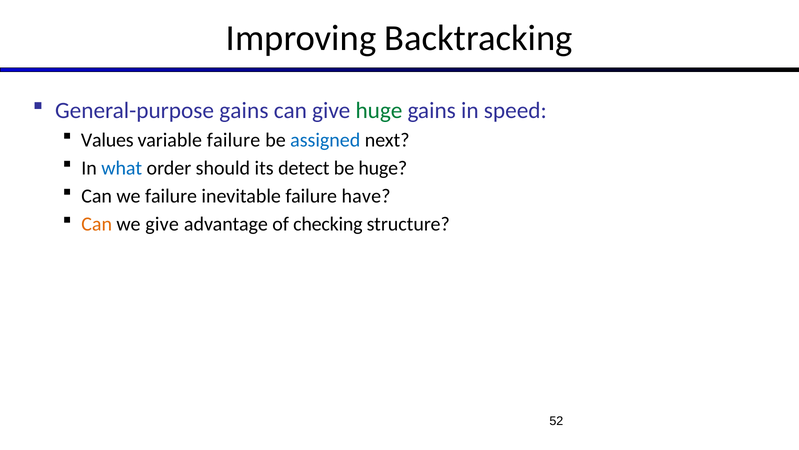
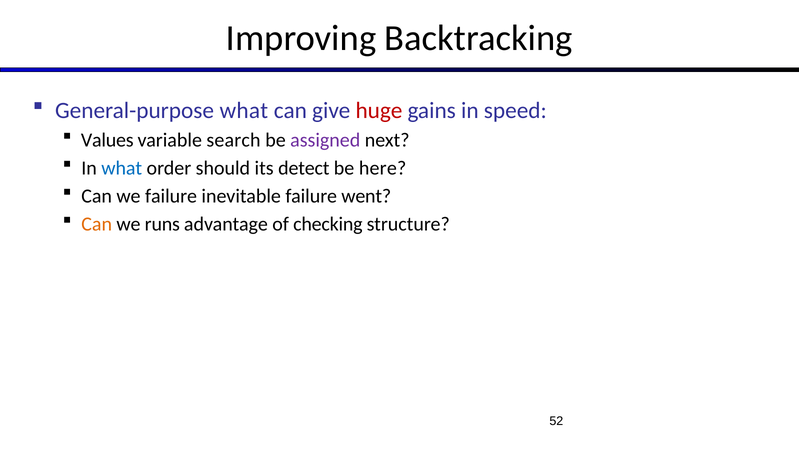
General-purpose gains: gains -> what (244, 110)
huge colour: green -> red (379, 110)
variable failure: failure -> search (234, 140)
assigned colour: blue -> purple (325, 140)
be huge: huge -> here (383, 168)
have: have -> went (366, 196)
we give: give -> runs (162, 224)
